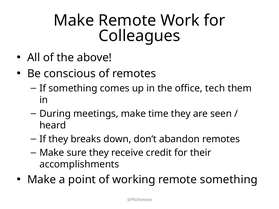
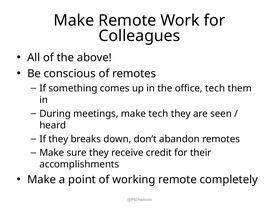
make time: time -> tech (158, 114)
remote something: something -> completely (229, 180)
